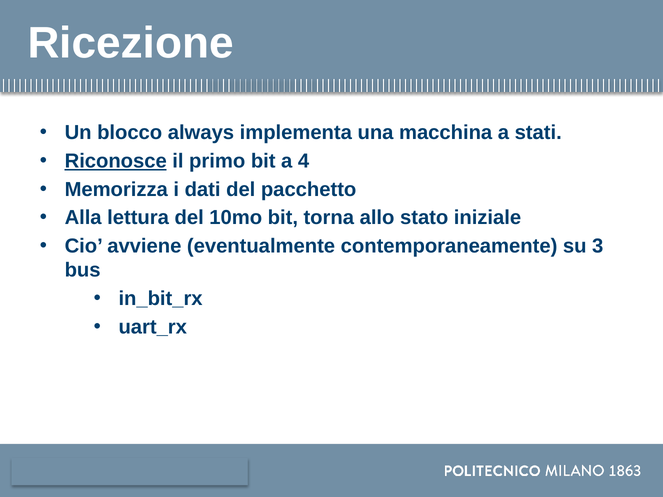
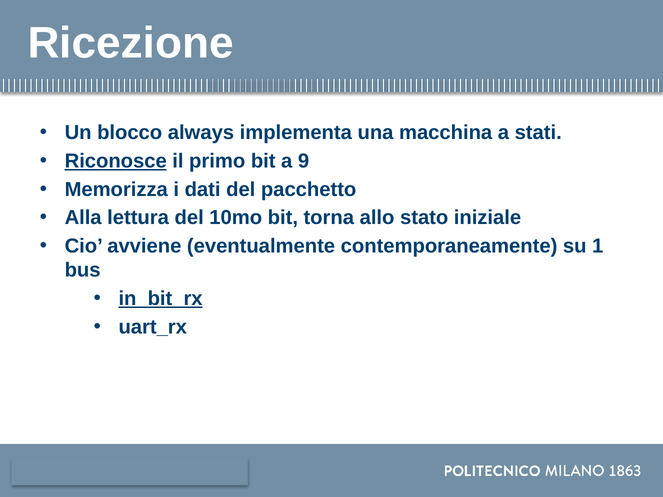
4: 4 -> 9 (304, 161)
3: 3 -> 1 (598, 246)
in_bit_rx underline: none -> present (161, 299)
